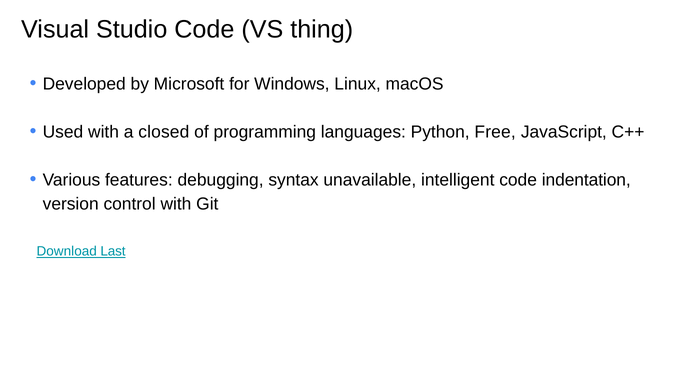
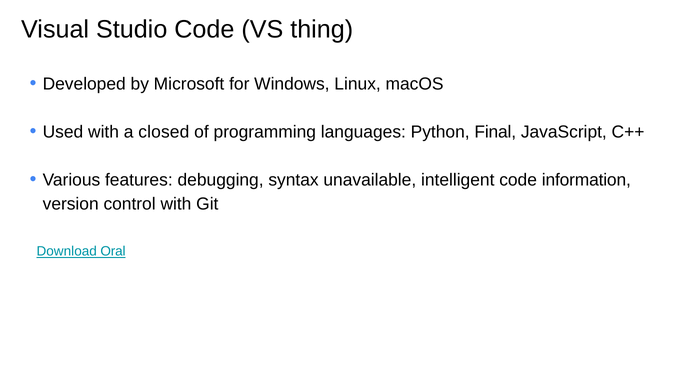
Free: Free -> Final (495, 132)
indentation: indentation -> information (586, 180)
Last: Last -> Oral (113, 251)
